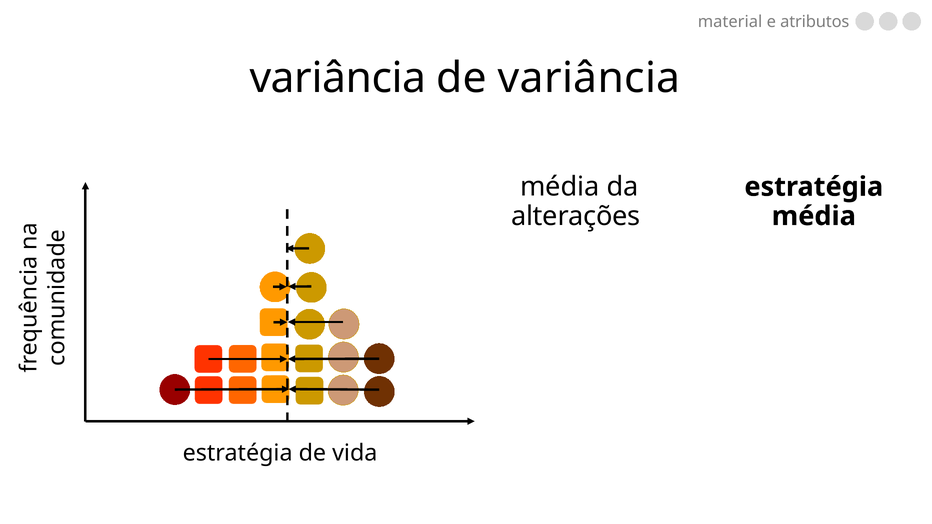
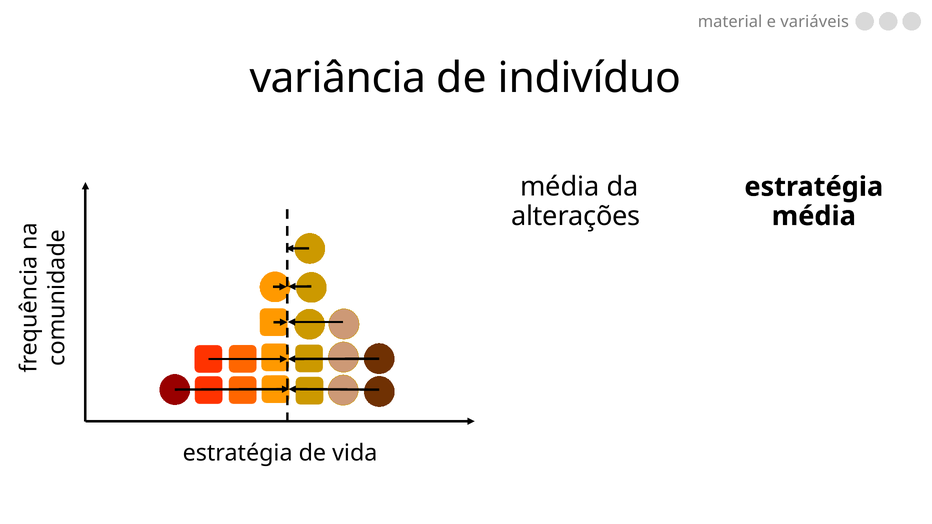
atributos: atributos -> variáveis (815, 22)
de variância: variância -> indivíduo (589, 78)
